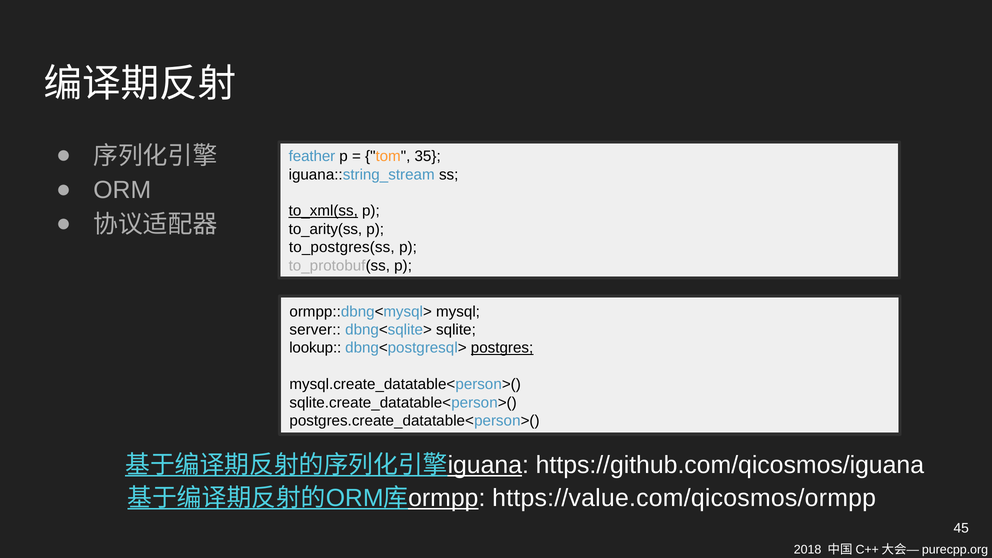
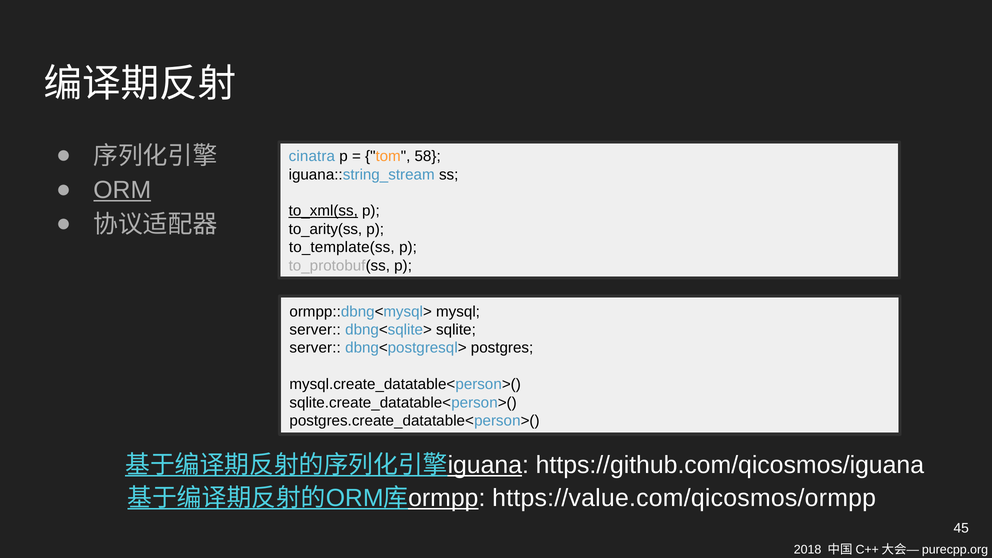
feather: feather -> cinatra (312, 156)
35: 35 -> 58 (428, 156)
ORM underline: none -> present (122, 190)
to_postgres(ss: to_postgres(ss -> to_template(ss (342, 247)
lookup: lookup -> server (315, 348)
postgres underline: present -> none (502, 348)
